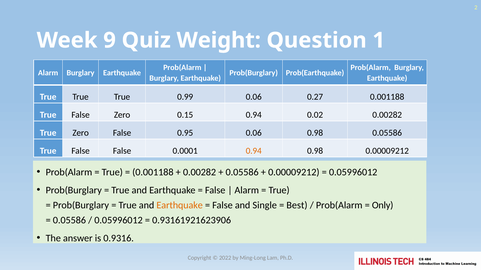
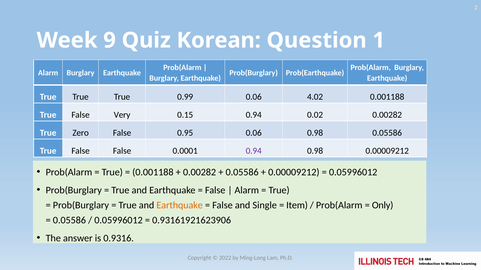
Weight: Weight -> Korean (219, 40)
0.27: 0.27 -> 4.02 (315, 97)
False Zero: Zero -> Very (122, 115)
0.94 colour: orange -> purple (254, 151)
Best: Best -> Item (297, 206)
